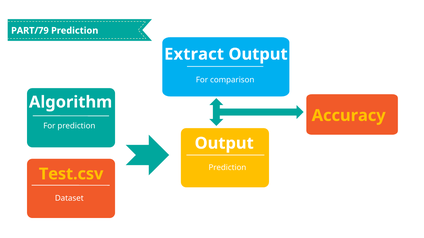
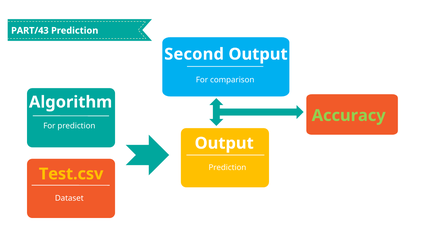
PART/79: PART/79 -> PART/43 (30, 31)
Extract: Extract -> Second (194, 54)
Accuracy colour: yellow -> light green (349, 116)
